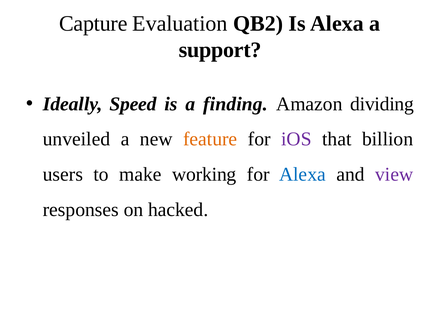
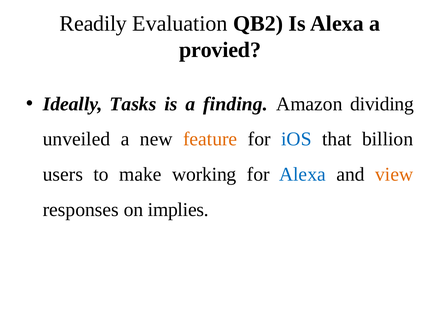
Capture: Capture -> Readily (93, 24)
support: support -> provied (220, 50)
Speed: Speed -> Tasks (133, 104)
iOS colour: purple -> blue (296, 139)
view colour: purple -> orange (394, 174)
hacked: hacked -> implies (178, 210)
